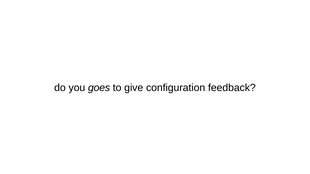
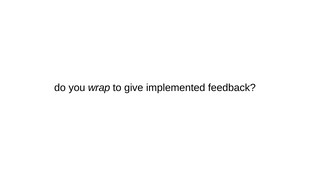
goes: goes -> wrap (99, 88)
configuration: configuration -> implemented (176, 88)
